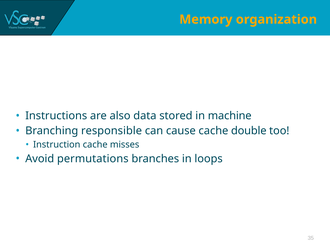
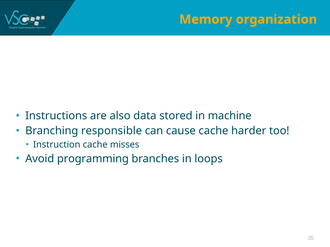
double: double -> harder (249, 131)
permutations: permutations -> programming (93, 159)
